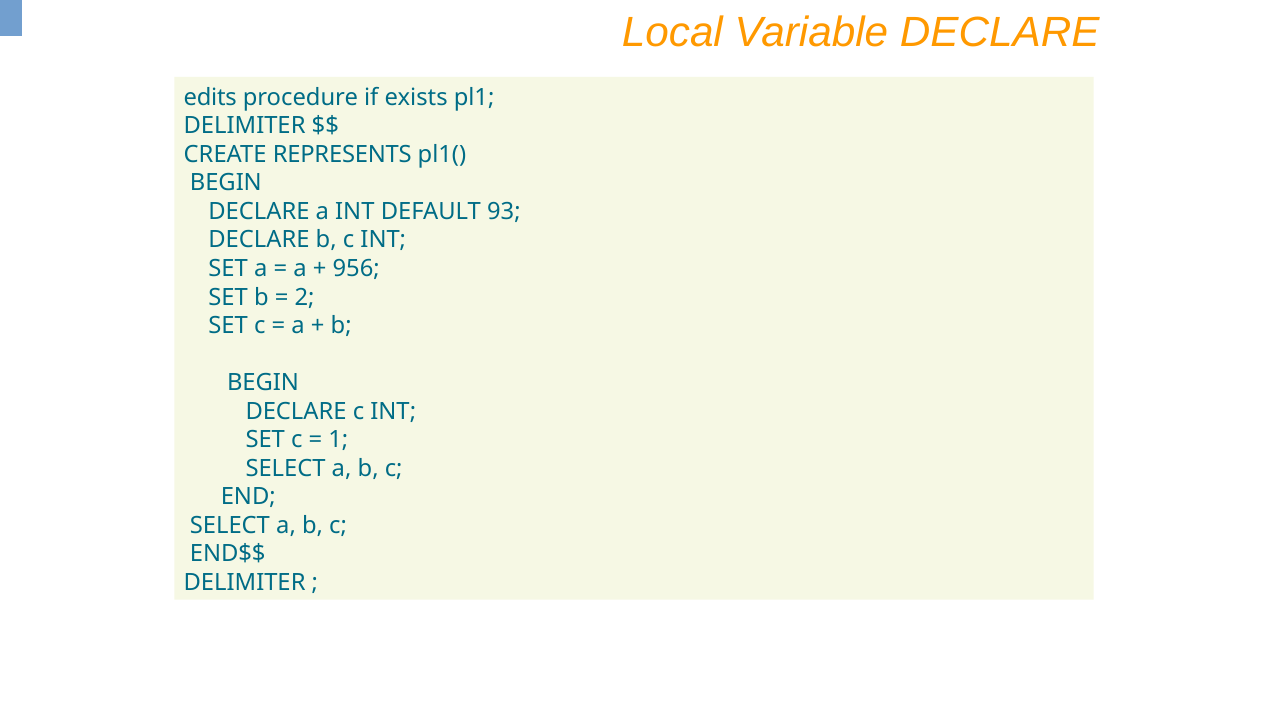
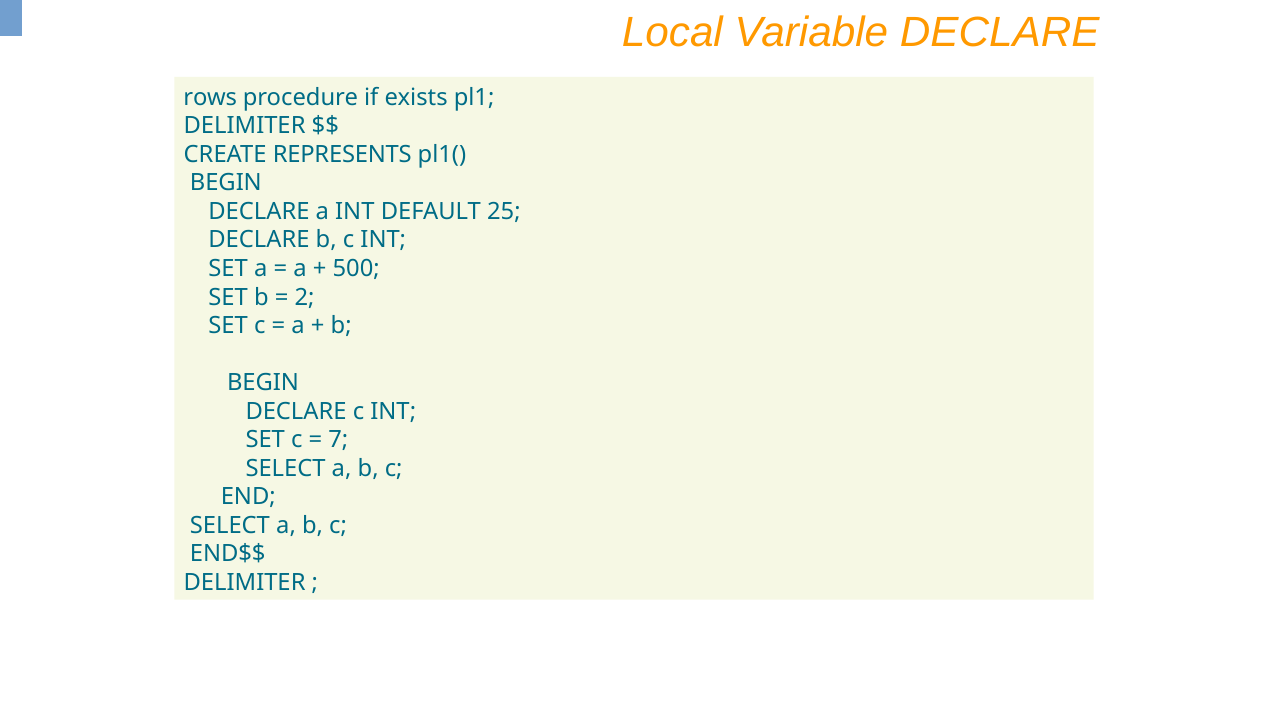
edits: edits -> rows (210, 98)
93: 93 -> 25 (504, 212)
956: 956 -> 500 (356, 269)
1: 1 -> 7 (338, 440)
